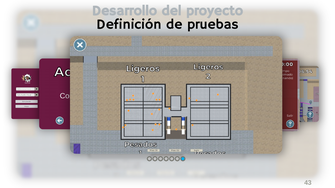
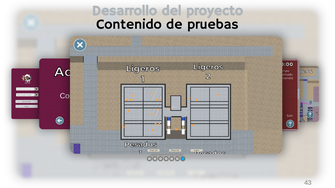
Definición: Definición -> Contenido (129, 24)
